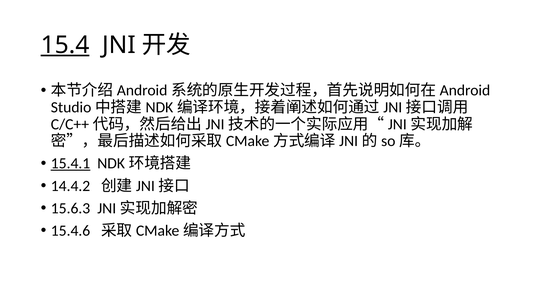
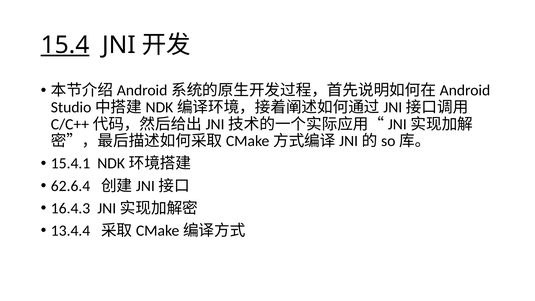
15.4.1 underline: present -> none (71, 163)
14.4.2: 14.4.2 -> 62.6.4 (71, 186)
15.6.3: 15.6.3 -> 16.4.3 (71, 208)
15.4.6: 15.4.6 -> 13.4.4 (71, 231)
